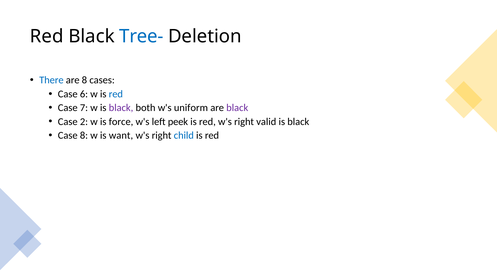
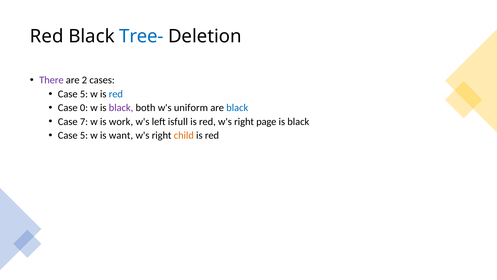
There colour: blue -> purple (51, 80)
are 8: 8 -> 2 (84, 80)
6: 6 -> 5 (84, 94)
7: 7 -> 0 (84, 108)
black colour: purple -> blue (237, 108)
2: 2 -> 7 (84, 121)
force: force -> work (121, 121)
peek: peek -> isfull (178, 121)
valid: valid -> page (266, 121)
8: 8 -> 5 (84, 135)
child colour: blue -> orange (184, 135)
